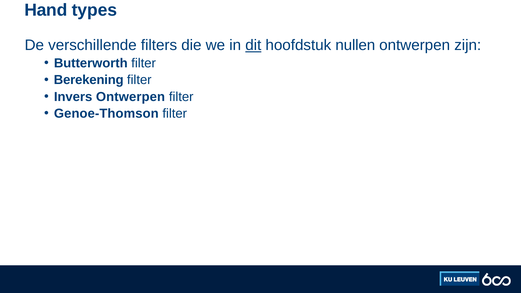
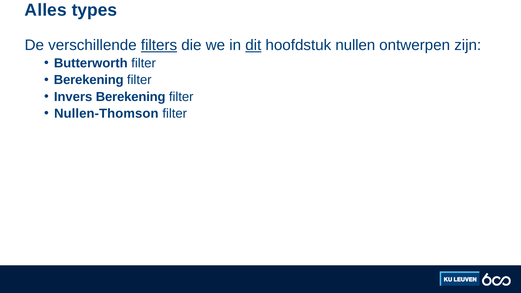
Hand: Hand -> Alles (46, 10)
filters underline: none -> present (159, 45)
Invers Ontwerpen: Ontwerpen -> Berekening (131, 97)
Genoe-Thomson: Genoe-Thomson -> Nullen-Thomson (106, 114)
